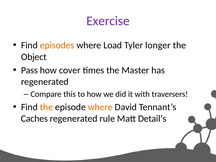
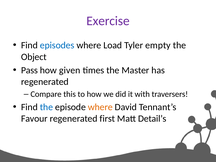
episodes colour: orange -> blue (57, 45)
longer: longer -> empty (158, 45)
cover: cover -> given (70, 70)
the colour: orange -> blue (46, 107)
Caches: Caches -> Favour (34, 119)
rule: rule -> first (107, 119)
